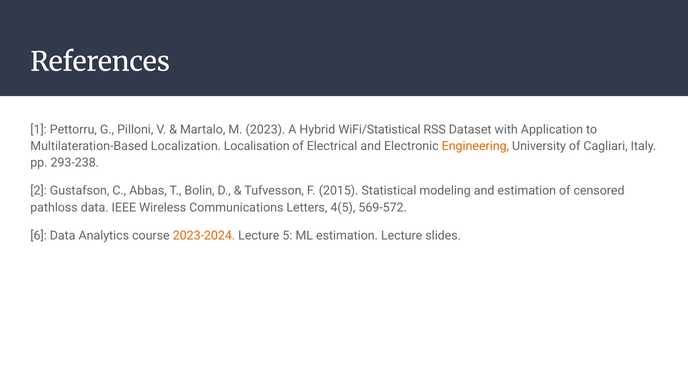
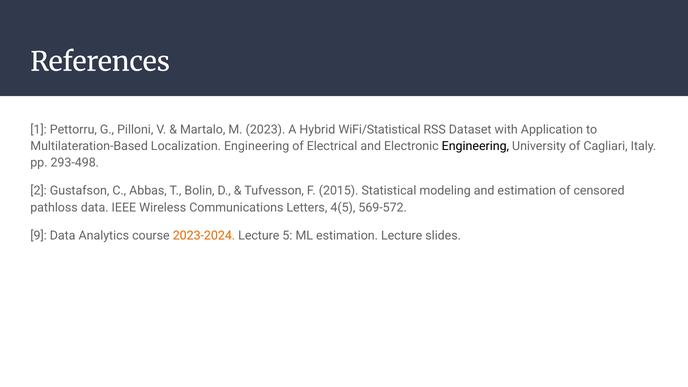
Localization Localisation: Localisation -> Engineering (257, 146)
Engineering colour: orange -> black (475, 146)
293-238: 293-238 -> 293-498 (75, 163)
6: 6 -> 9 (39, 235)
